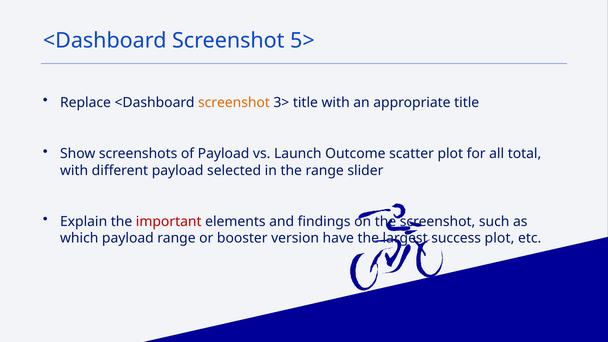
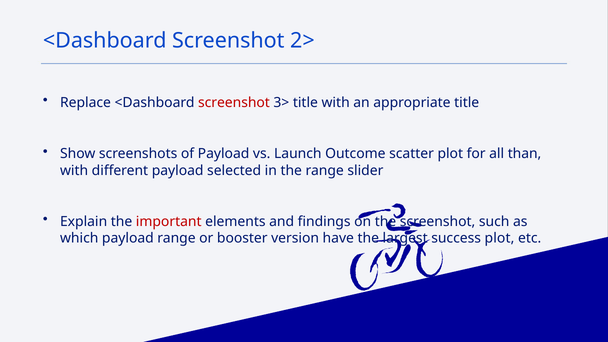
5>: 5> -> 2> (302, 41)
screenshot colour: orange -> red (234, 103)
total: total -> than (525, 154)
